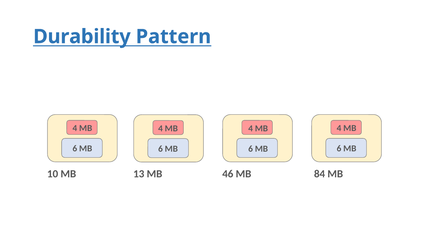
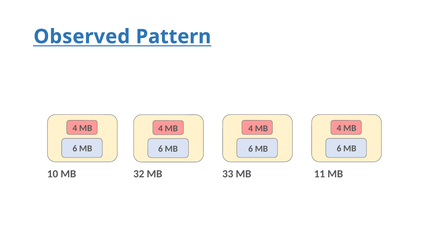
Durability: Durability -> Observed (82, 37)
13: 13 -> 32 (139, 174)
46: 46 -> 33 (228, 174)
84: 84 -> 11 (320, 174)
